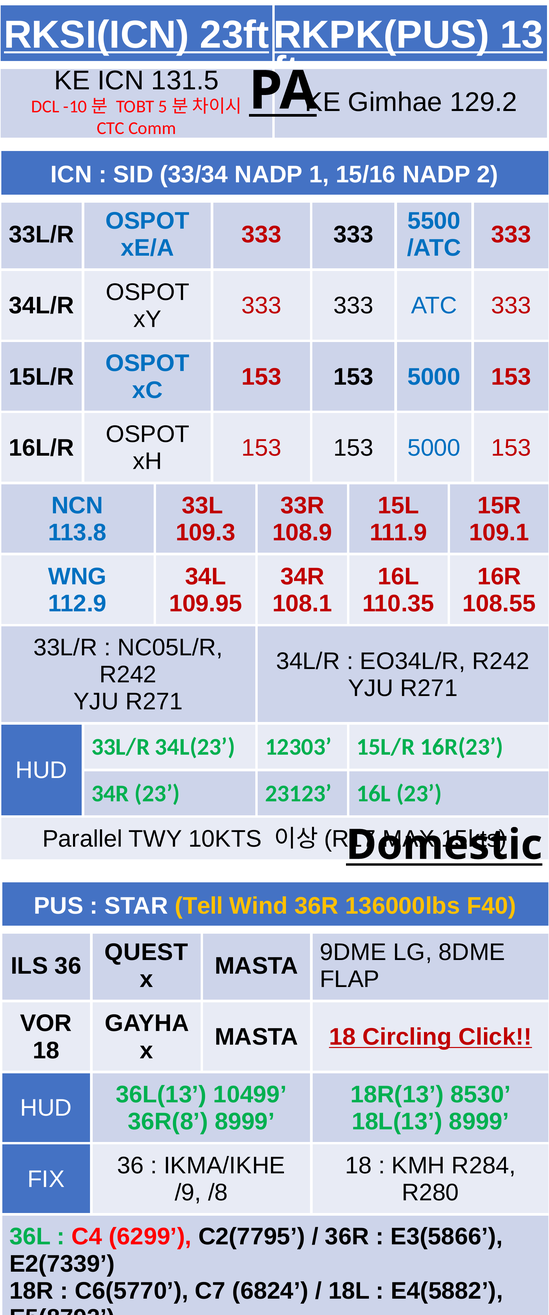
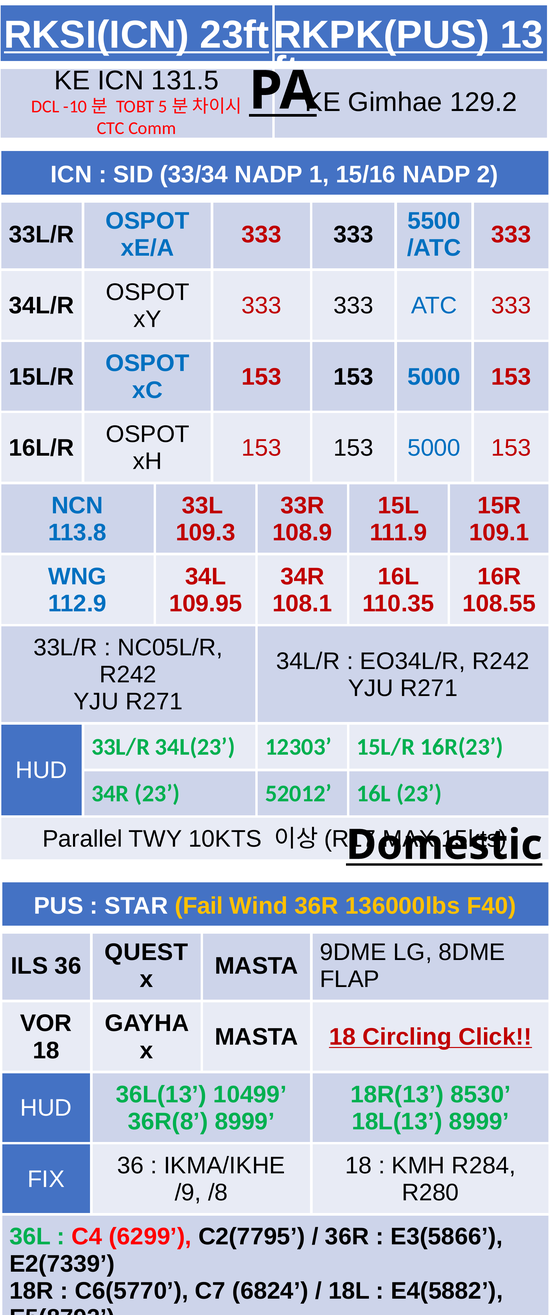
23123: 23123 -> 52012 (298, 793)
Tell: Tell -> Fail (199, 905)
